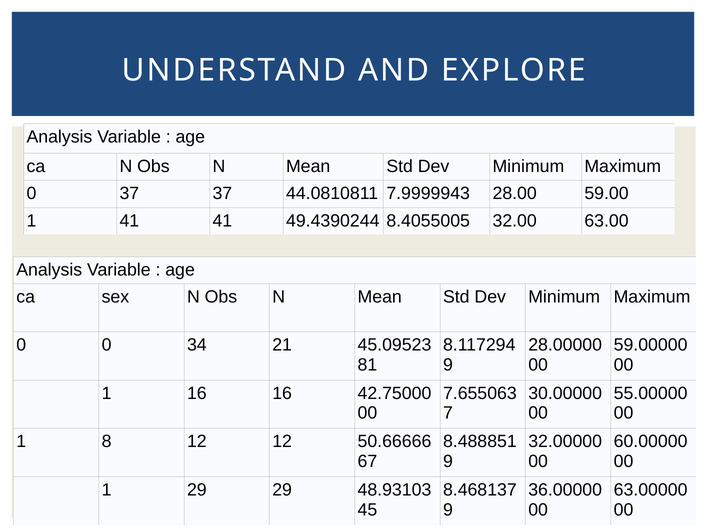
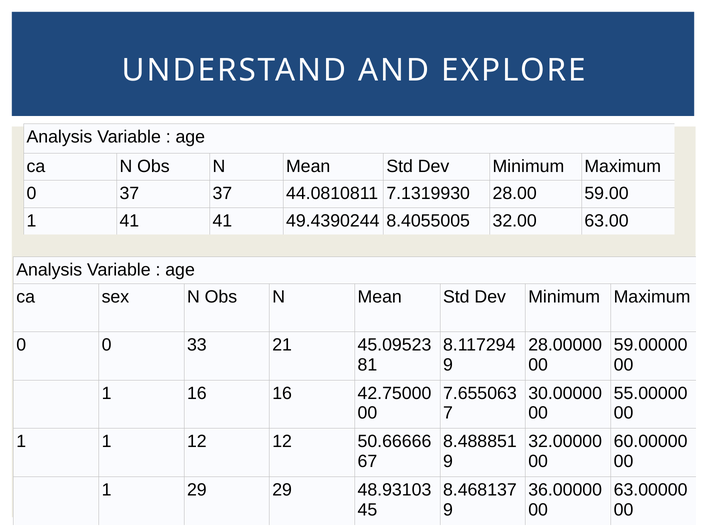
7.9999943: 7.9999943 -> 7.1319930 (428, 194)
34: 34 -> 33 (197, 345)
1 8: 8 -> 1 (107, 442)
